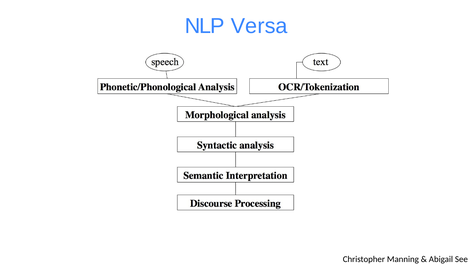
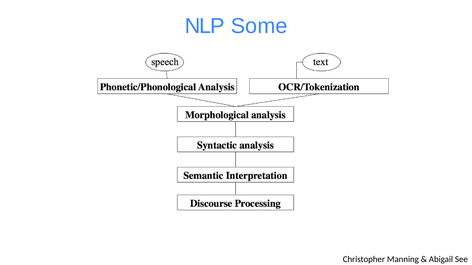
Versa: Versa -> Some (259, 26)
